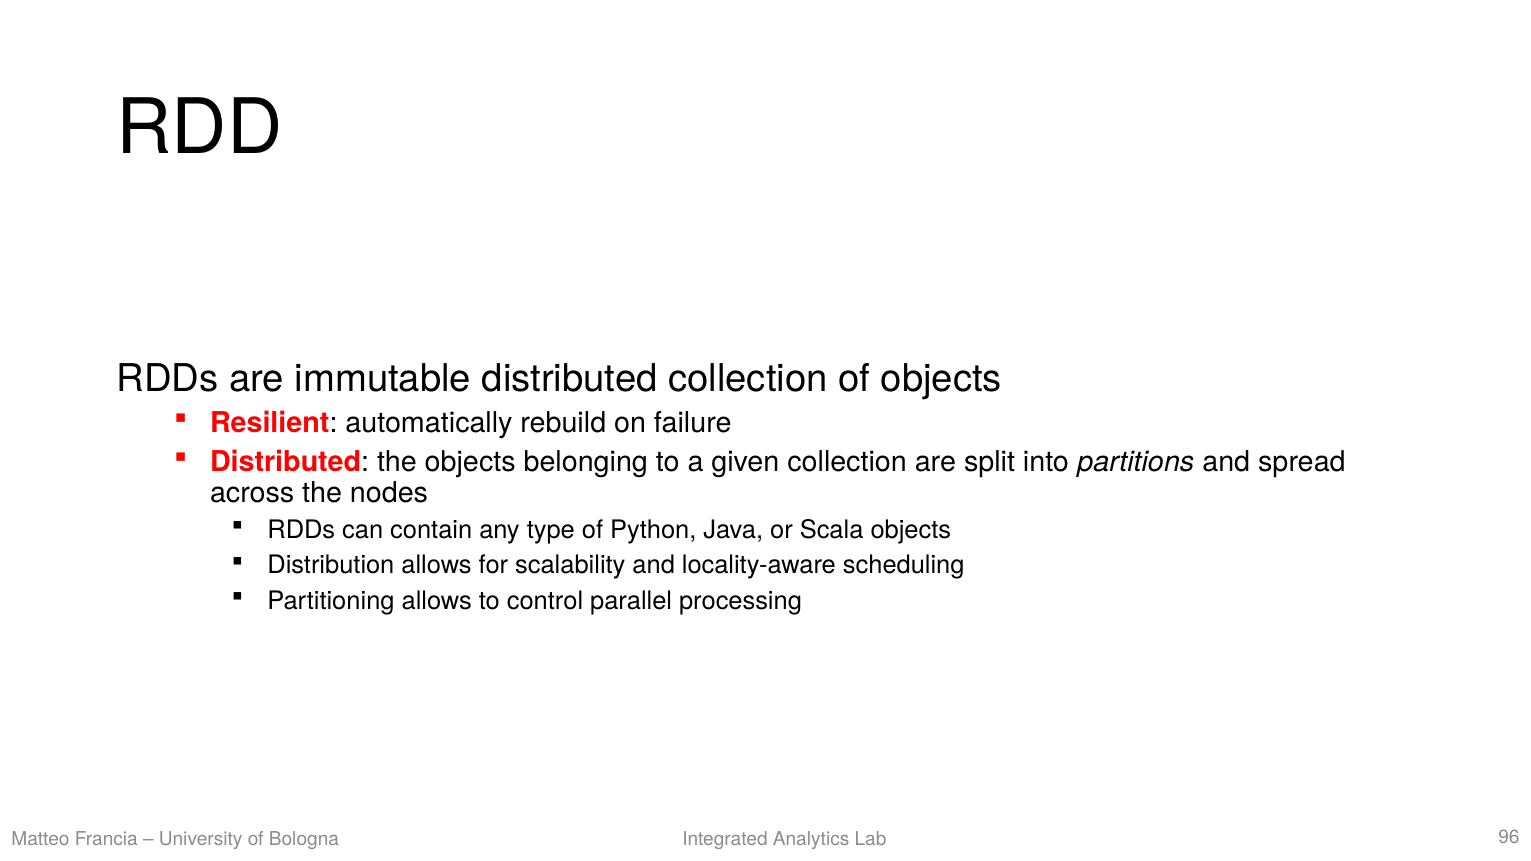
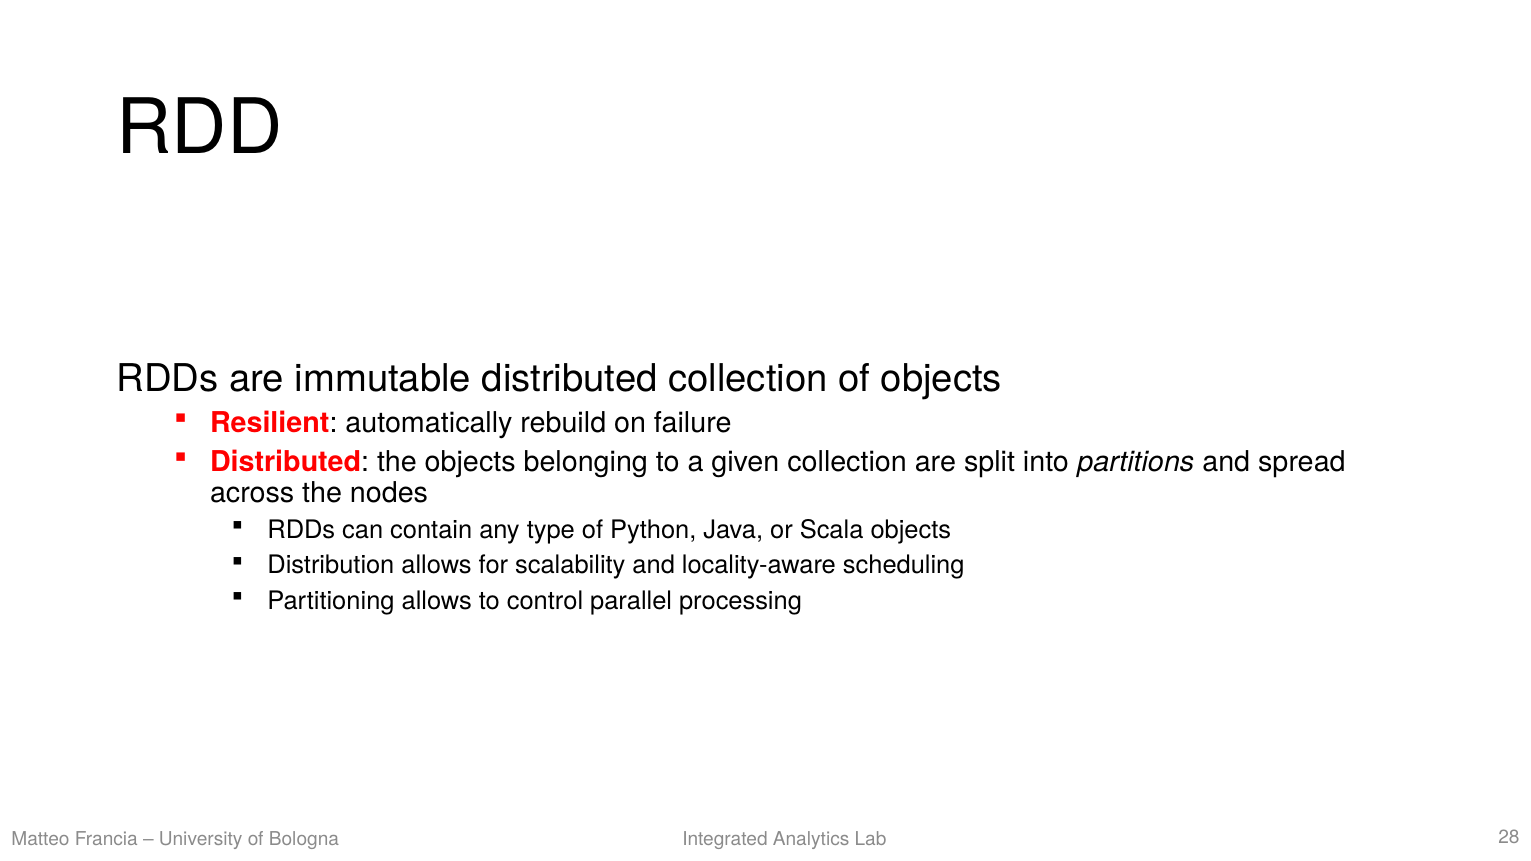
96: 96 -> 28 (1509, 837)
